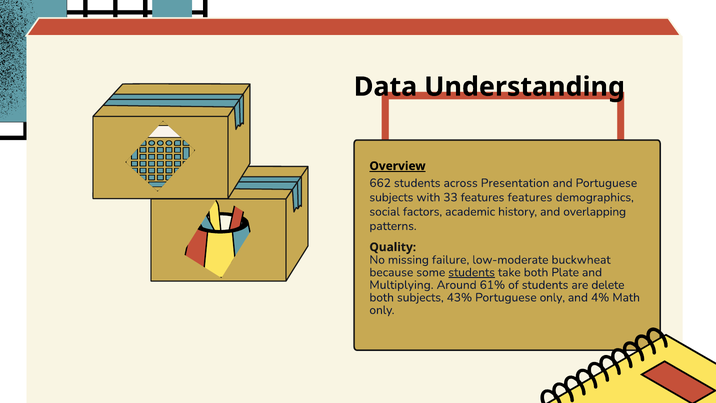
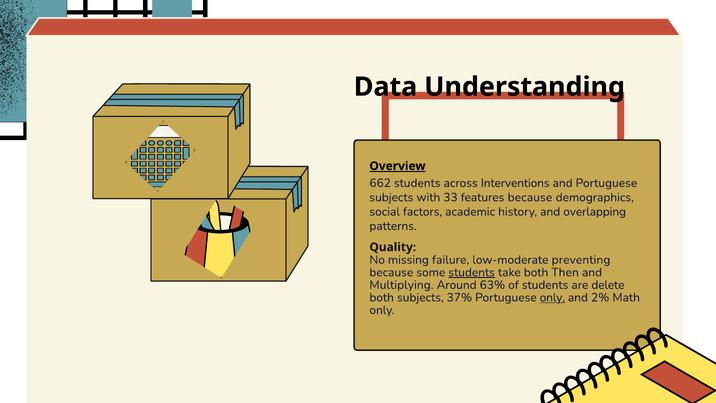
Presentation: Presentation -> Interventions (515, 183)
features features: features -> because (530, 197)
buckwheat: buckwheat -> preventing (581, 260)
Plate: Plate -> Then (565, 272)
61%: 61% -> 63% (492, 285)
43%: 43% -> 37% (459, 297)
only underline: none -> present (552, 297)
4%: 4% -> 2% (600, 297)
